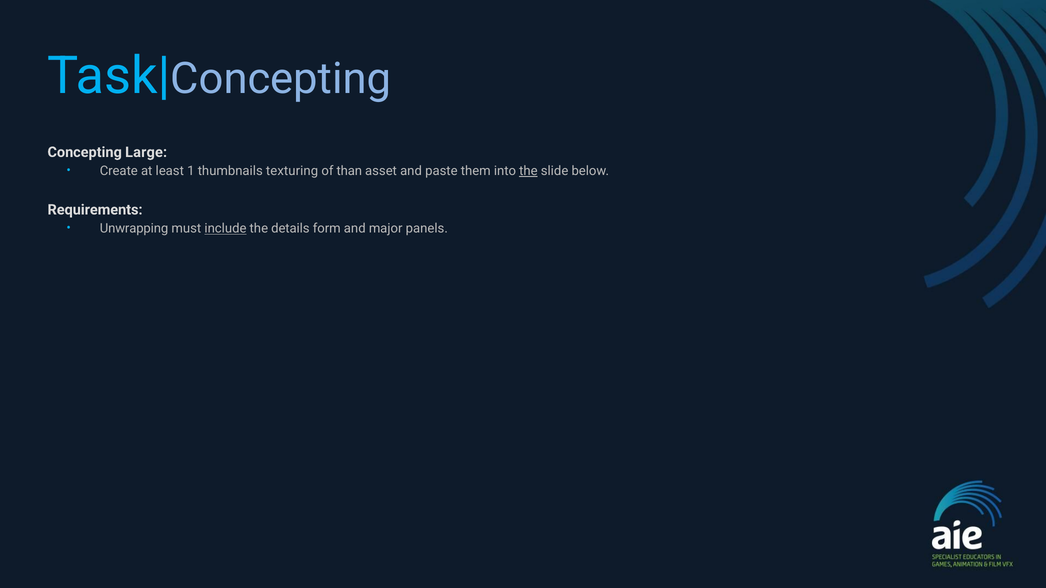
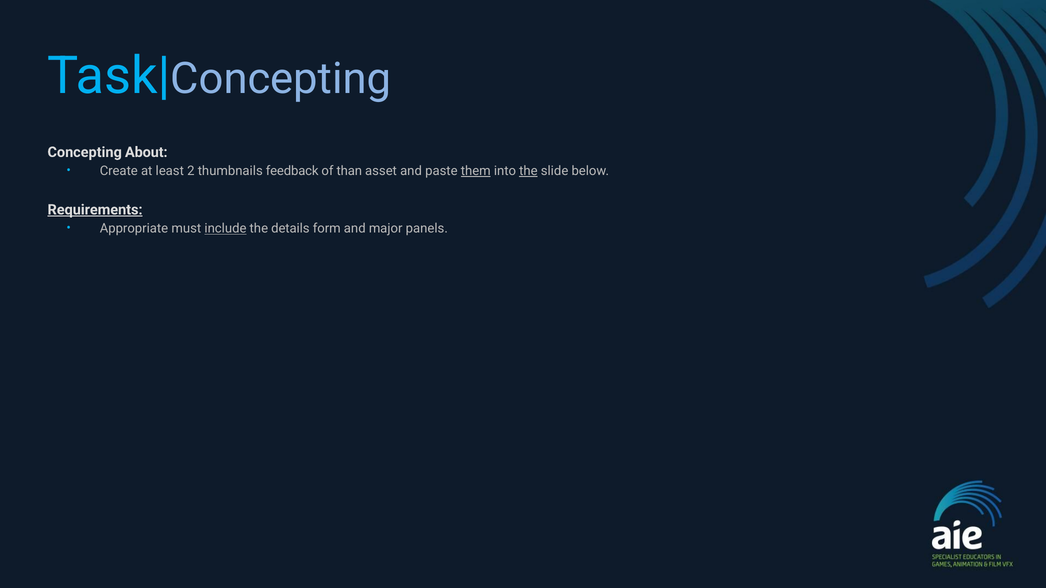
Large: Large -> About (146, 152)
1: 1 -> 2 (191, 171)
texturing: texturing -> feedback (292, 171)
them underline: none -> present (476, 171)
Requirements underline: none -> present (95, 210)
Unwrapping: Unwrapping -> Appropriate (134, 229)
